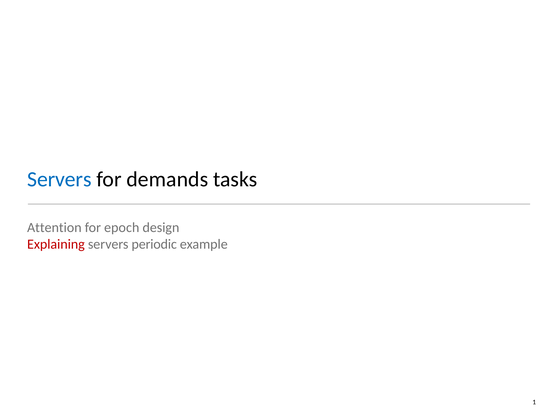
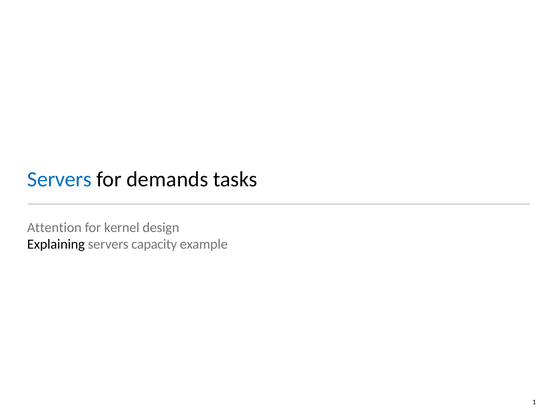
epoch: epoch -> kernel (122, 227)
Explaining colour: red -> black (56, 244)
periodic: periodic -> capacity (154, 244)
